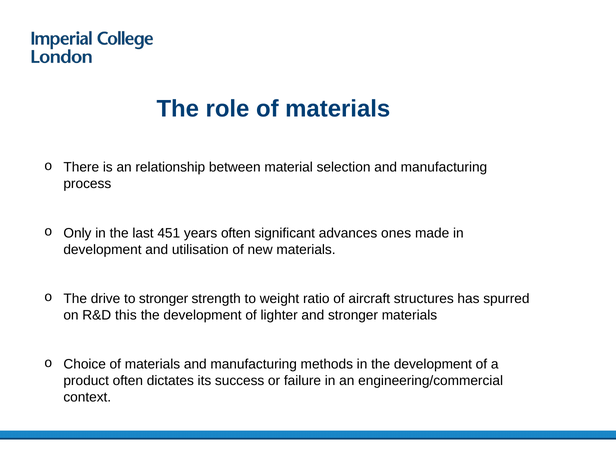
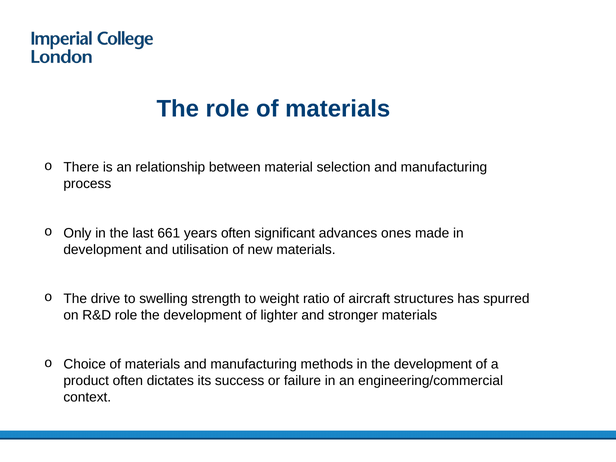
451: 451 -> 661 (169, 233)
to stronger: stronger -> swelling (164, 299)
R&D this: this -> role (126, 315)
